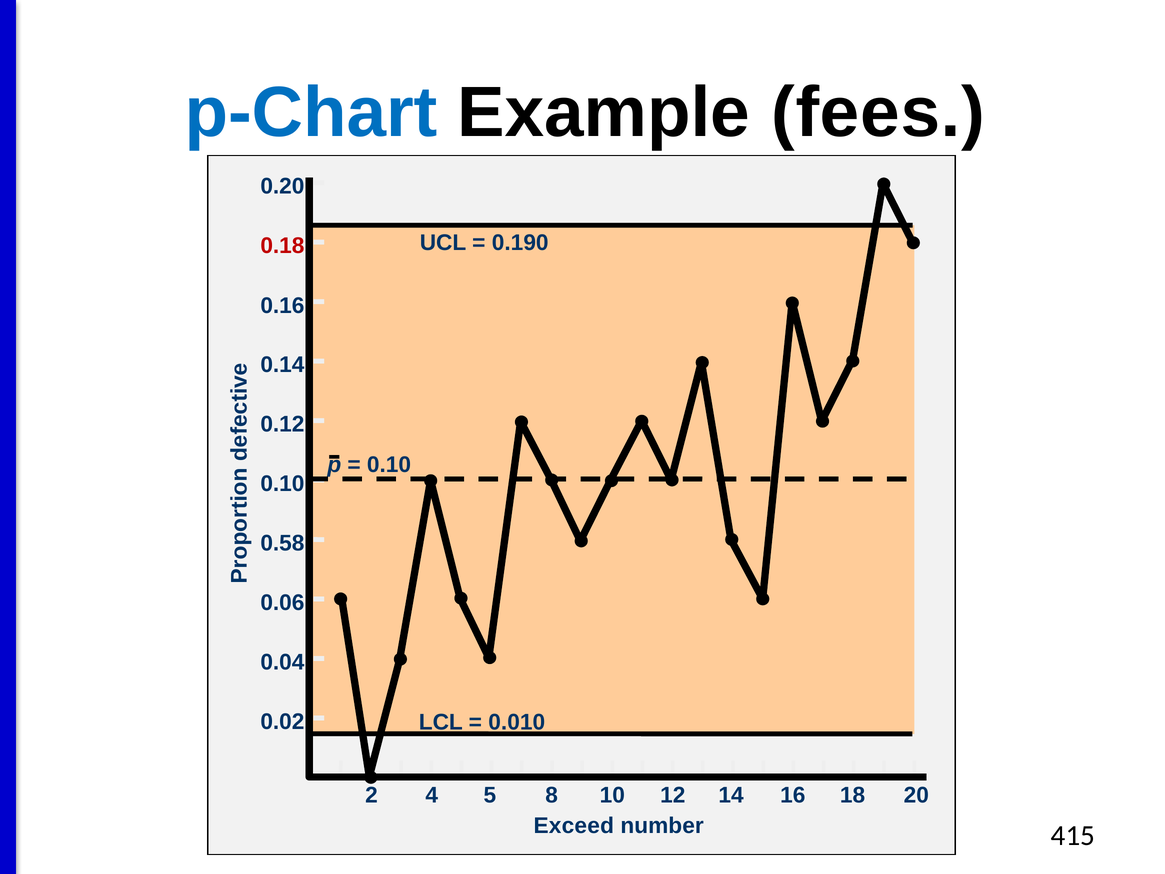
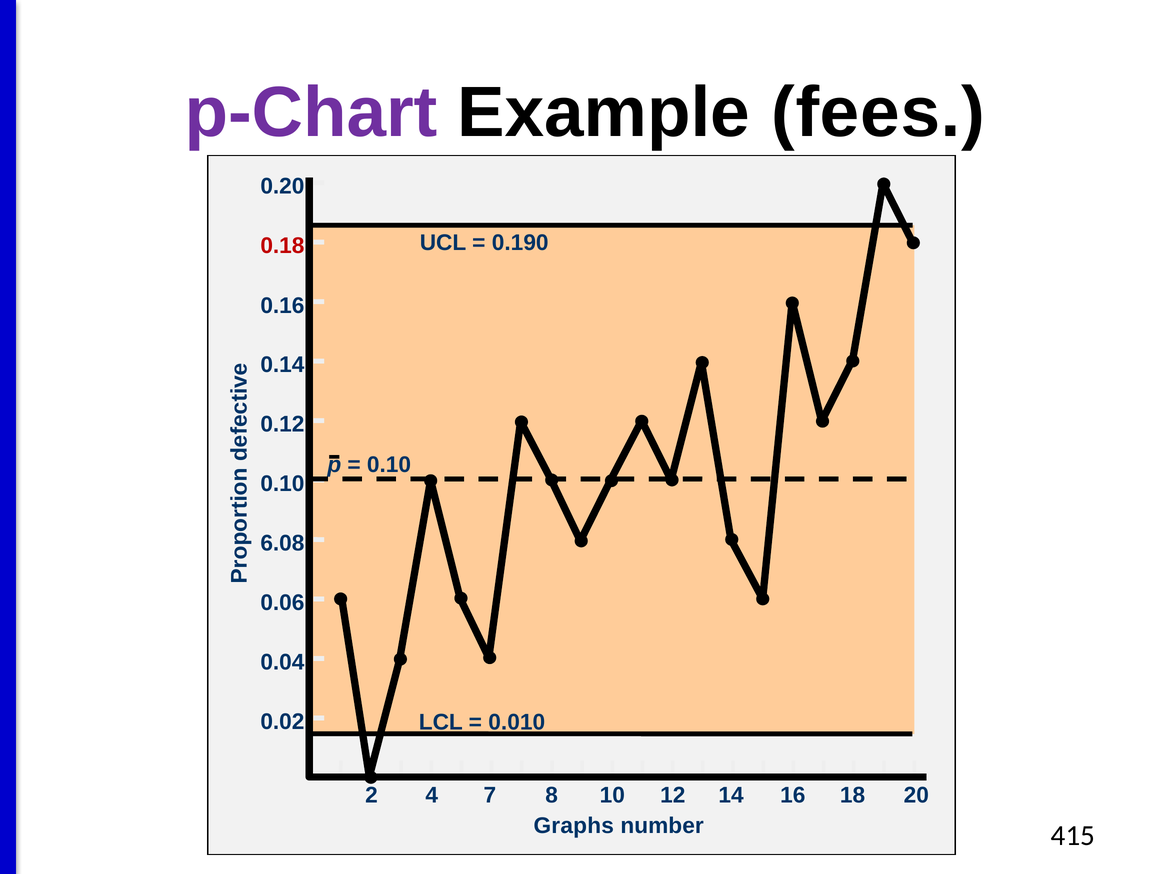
p-Chart colour: blue -> purple (311, 113)
0.58: 0.58 -> 6.08 (282, 543)
5: 5 -> 7 (490, 795)
Exceed: Exceed -> Graphs (574, 826)
